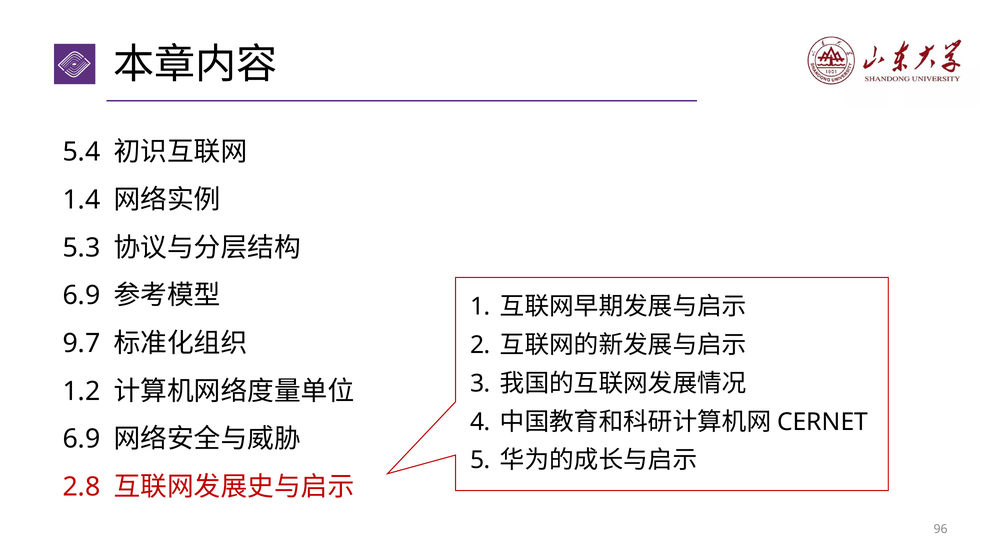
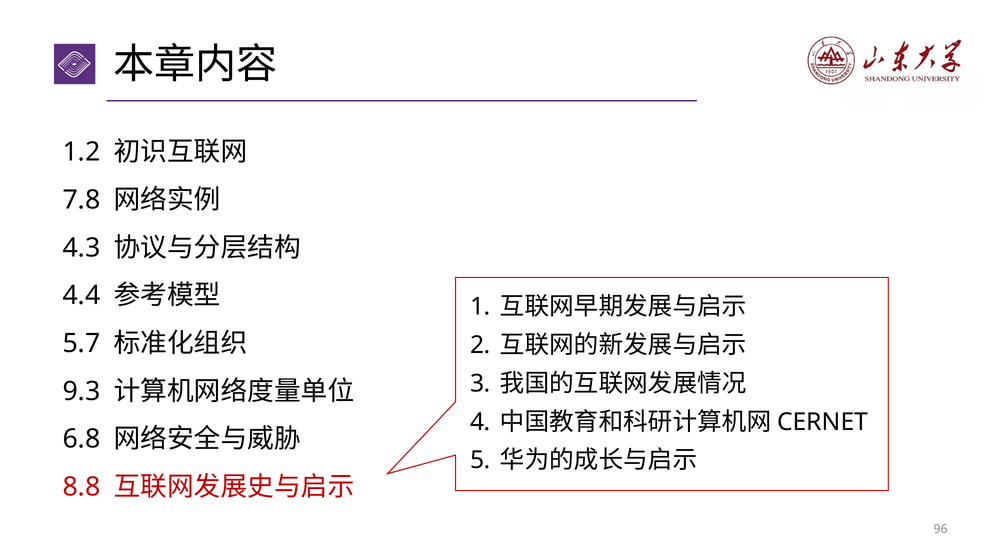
5.4: 5.4 -> 1.2 (81, 152)
1.4: 1.4 -> 7.8 (81, 200)
5.3: 5.3 -> 4.3 (81, 248)
6.9: 6.9 -> 4.4 (81, 296)
9.7: 9.7 -> 5.7 (81, 343)
1.2: 1.2 -> 9.3 (81, 391)
6.9: 6.9 -> 6.8 (81, 439)
2.8: 2.8 -> 8.8 (81, 487)
